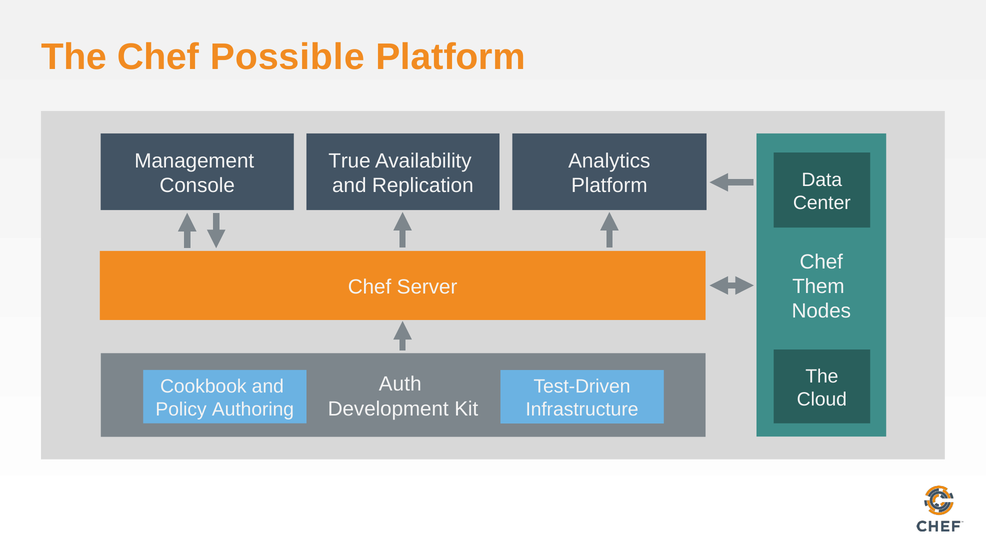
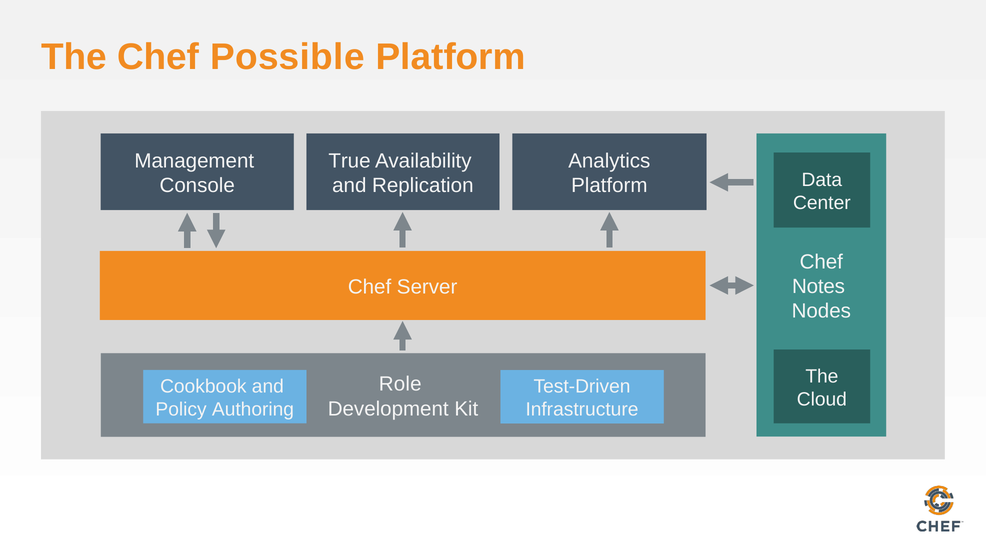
Them: Them -> Notes (818, 286)
Auth: Auth -> Role (400, 384)
